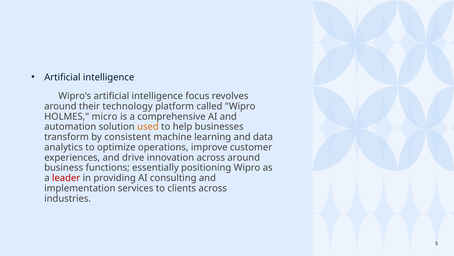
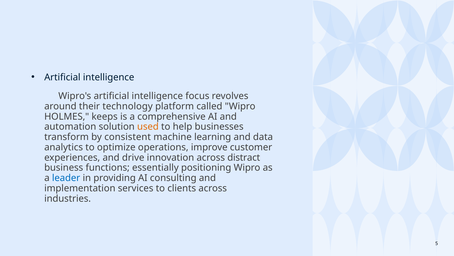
micro: micro -> keeps (105, 116)
across around: around -> distract (244, 157)
leader colour: red -> blue (66, 178)
